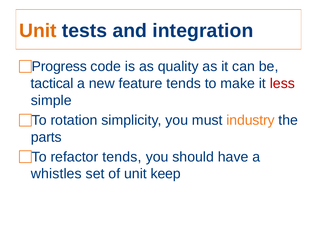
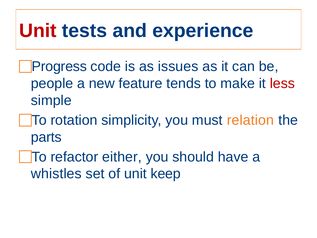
Unit colour: orange -> red (38, 31)
integration: integration -> experience (203, 31)
quality: quality -> issues (178, 67)
tactical: tactical -> people (52, 83)
industry: industry -> relation (250, 120)
refactor tends: tends -> either (122, 157)
